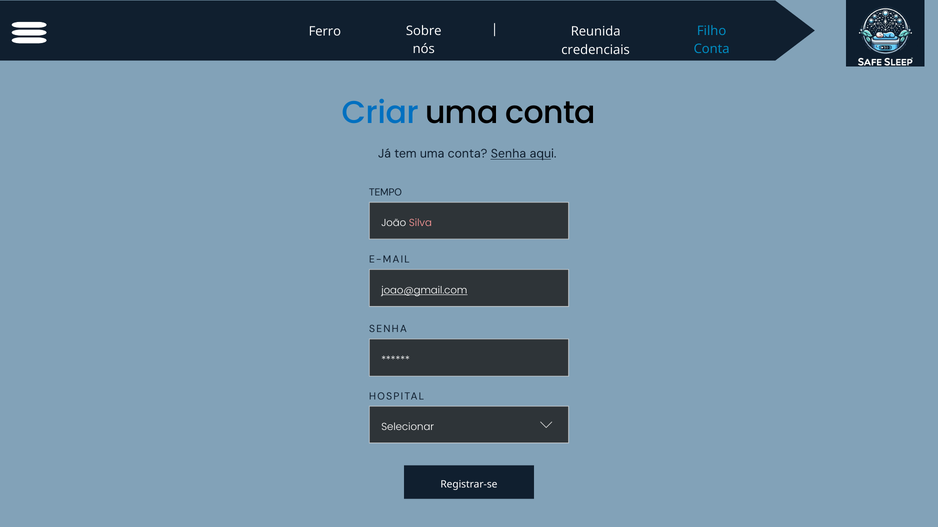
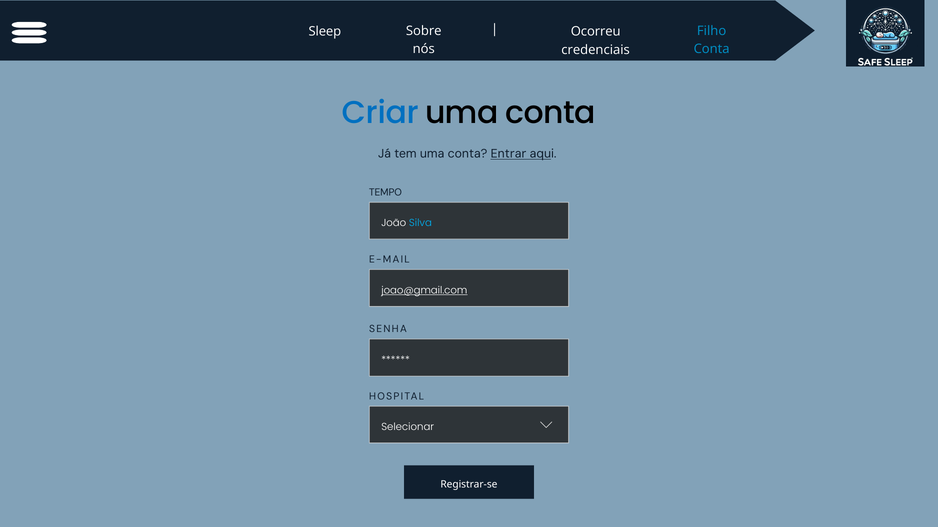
Reunida: Reunida -> Ocorreu (596, 32)
Ferro: Ferro -> Sleep (325, 32)
conta Senha: Senha -> Entrar (509, 154)
Silva colour: pink -> light blue (420, 223)
